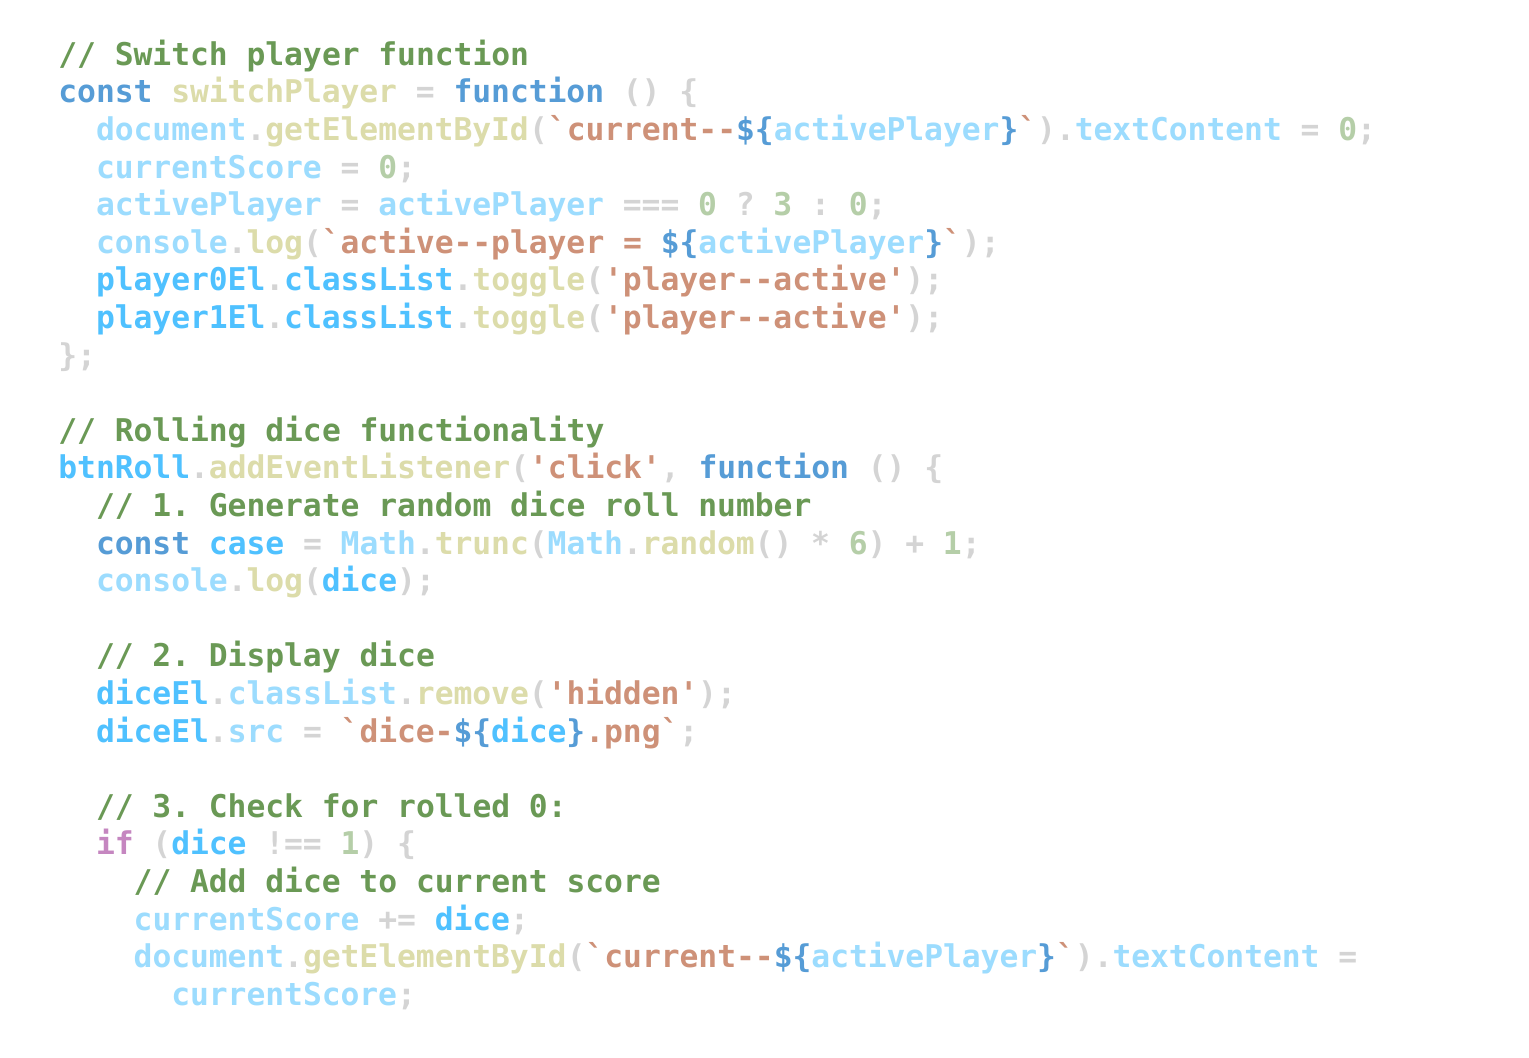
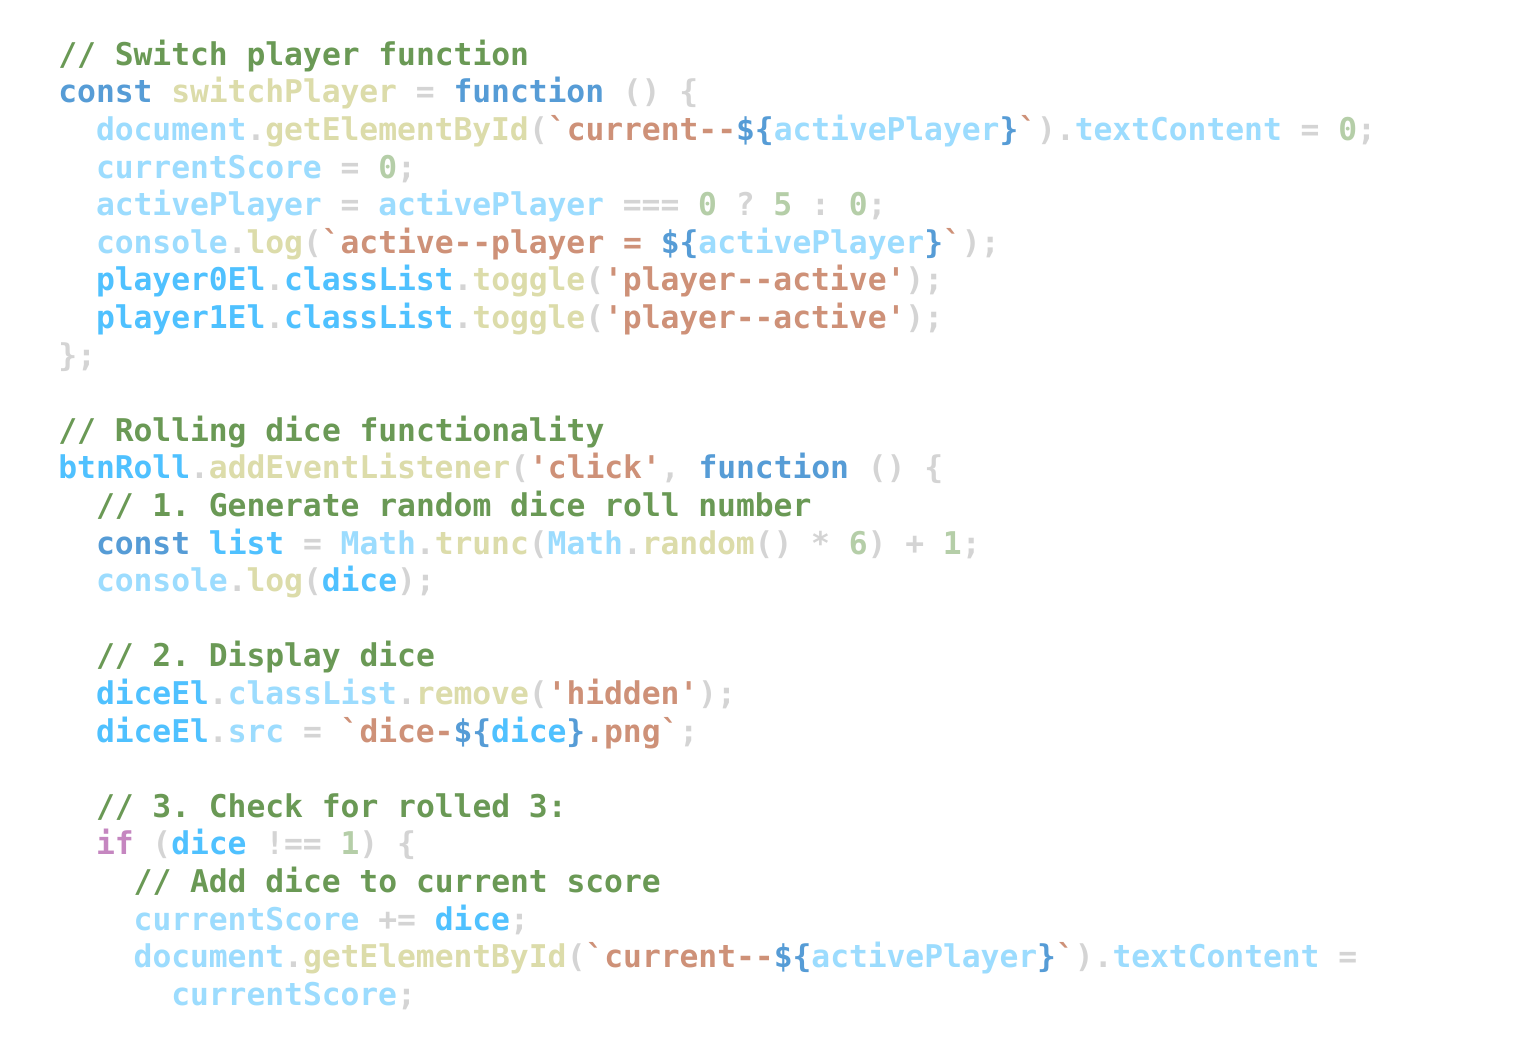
3: 3 -> 5 (783, 205)
case: case -> list (247, 544)
rolled 0: 0 -> 3 (548, 807)
